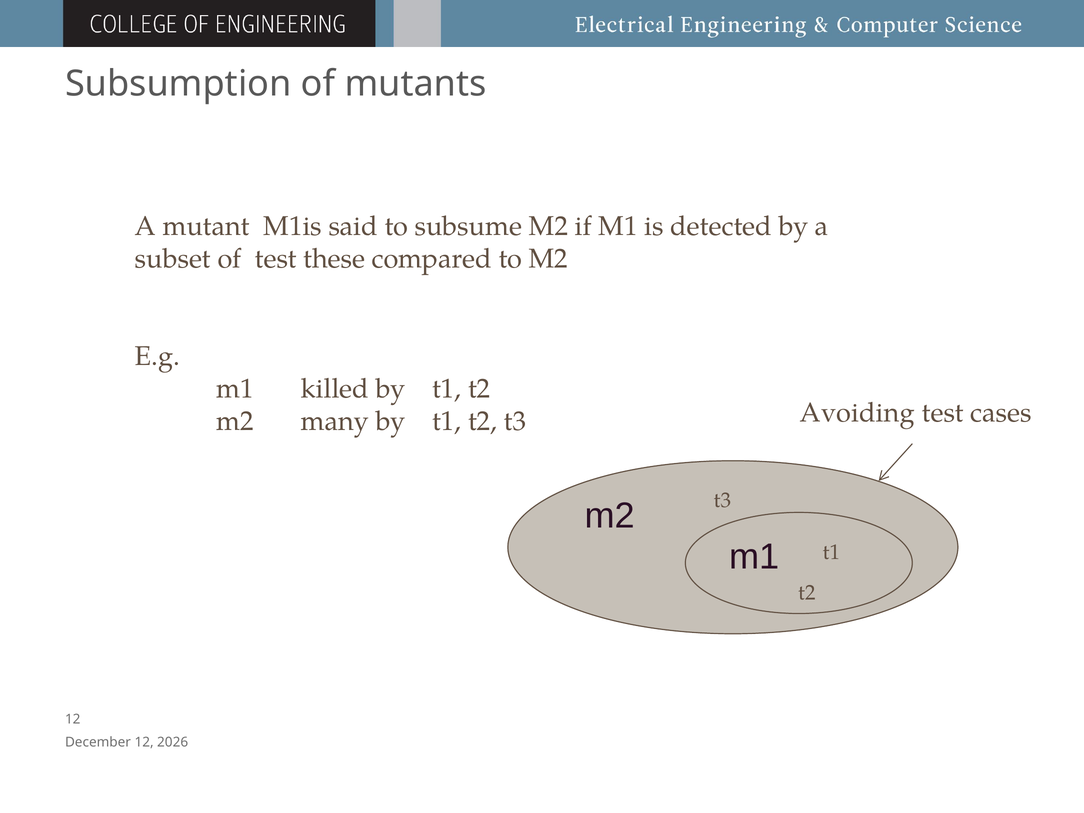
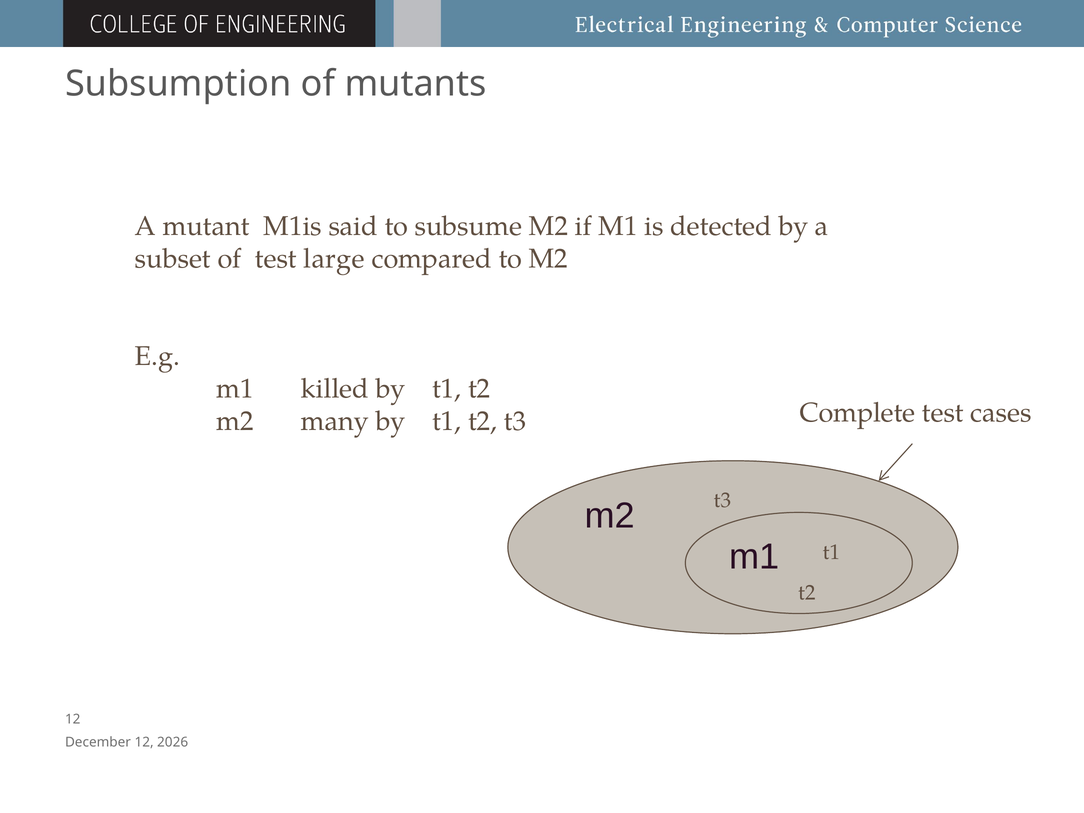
these: these -> large (334, 259)
Avoiding: Avoiding -> Complete (857, 413)
